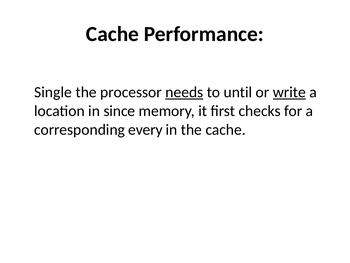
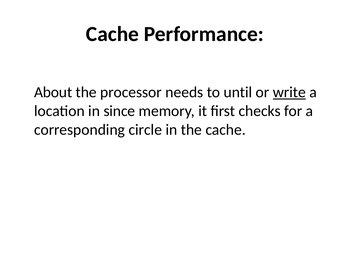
Single: Single -> About (53, 92)
needs underline: present -> none (184, 92)
every: every -> circle (145, 129)
